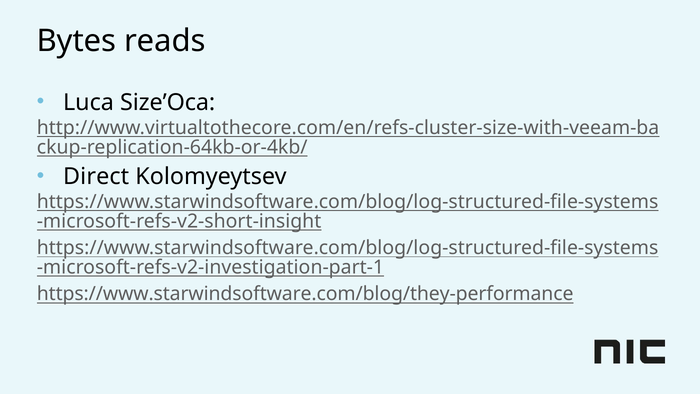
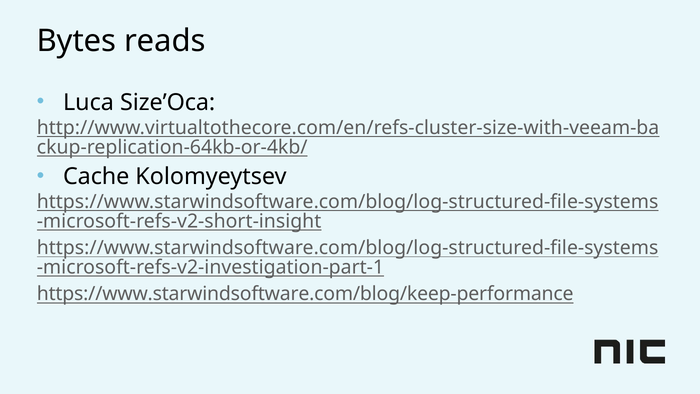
Direct: Direct -> Cache (96, 176)
https://www.starwindsoftware.com/blog/they-performance: https://www.starwindsoftware.com/blog/they-performance -> https://www.starwindsoftware.com/blog/keep-performance (305, 294)
